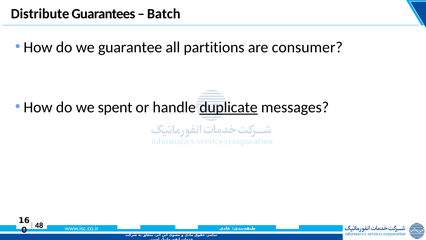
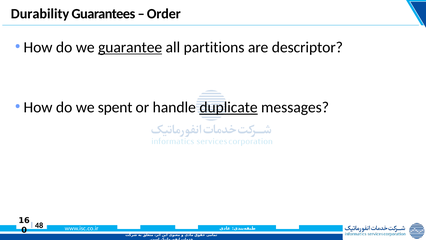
Distribute: Distribute -> Durability (40, 14)
Batch: Batch -> Order (164, 14)
guarantee underline: none -> present (130, 47)
consumer: consumer -> descriptor (307, 47)
